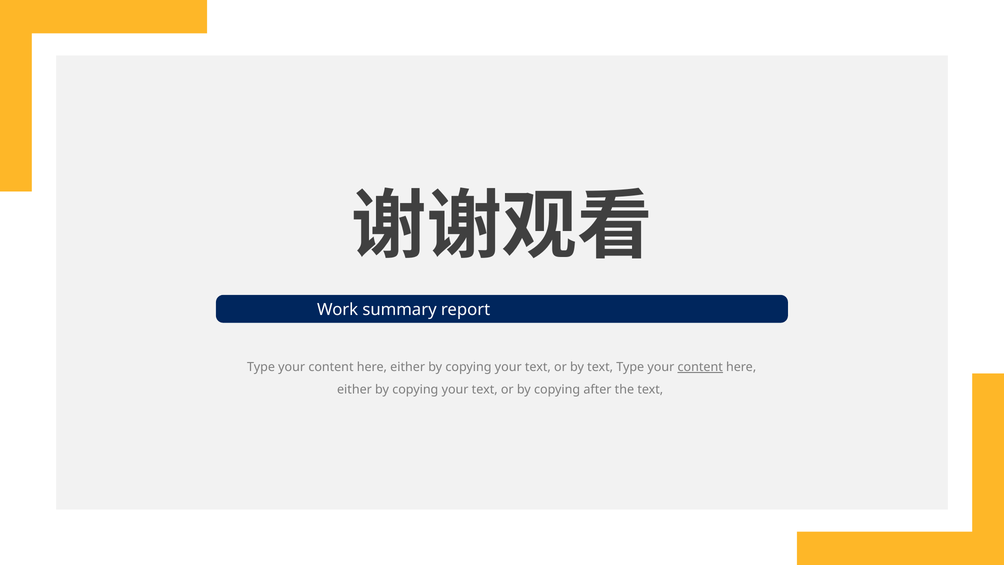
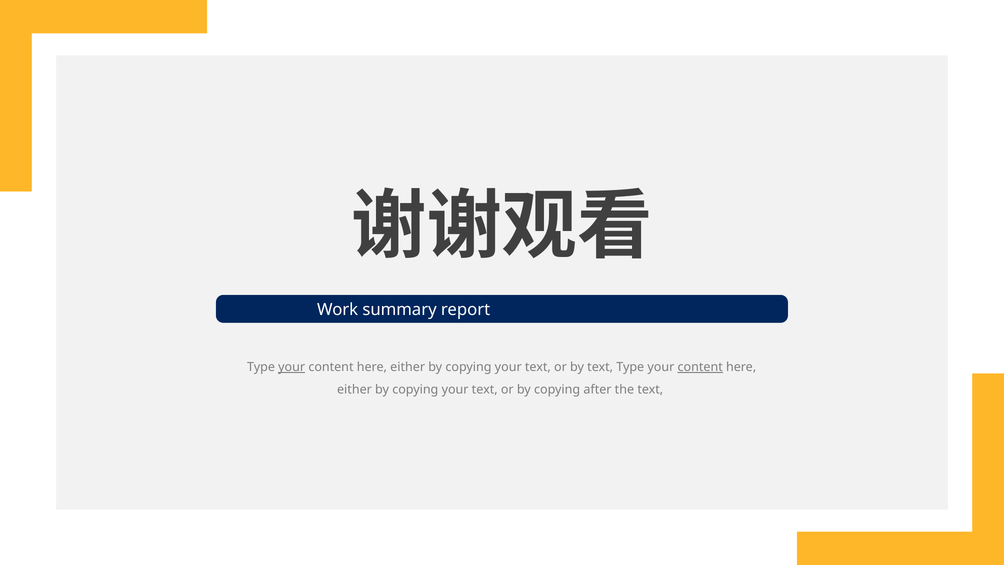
your underline: none -> present (292, 367)
